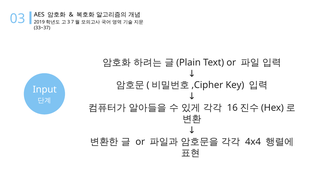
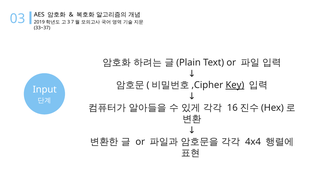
Key underline: none -> present (235, 85)
